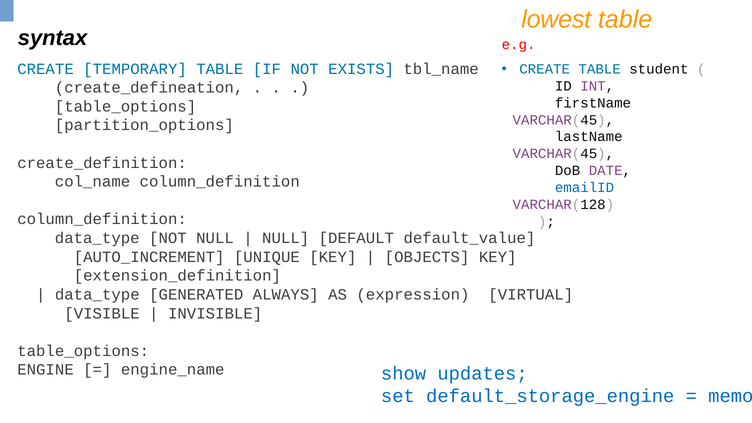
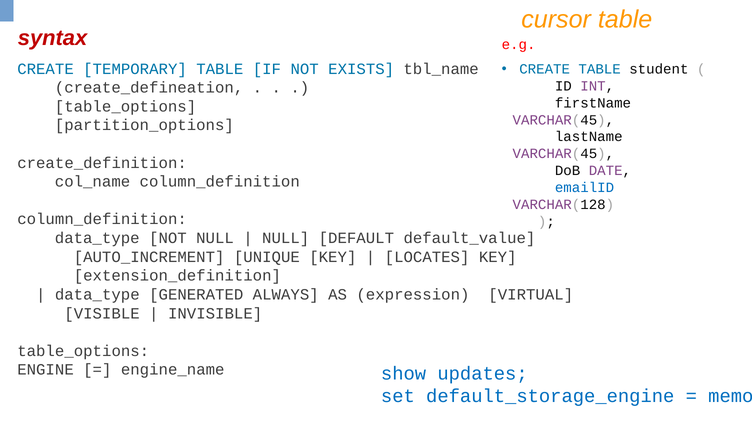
lowest: lowest -> cursor (556, 20)
syntax colour: black -> red (53, 38)
OBJECTS: OBJECTS -> LOCATES (427, 257)
